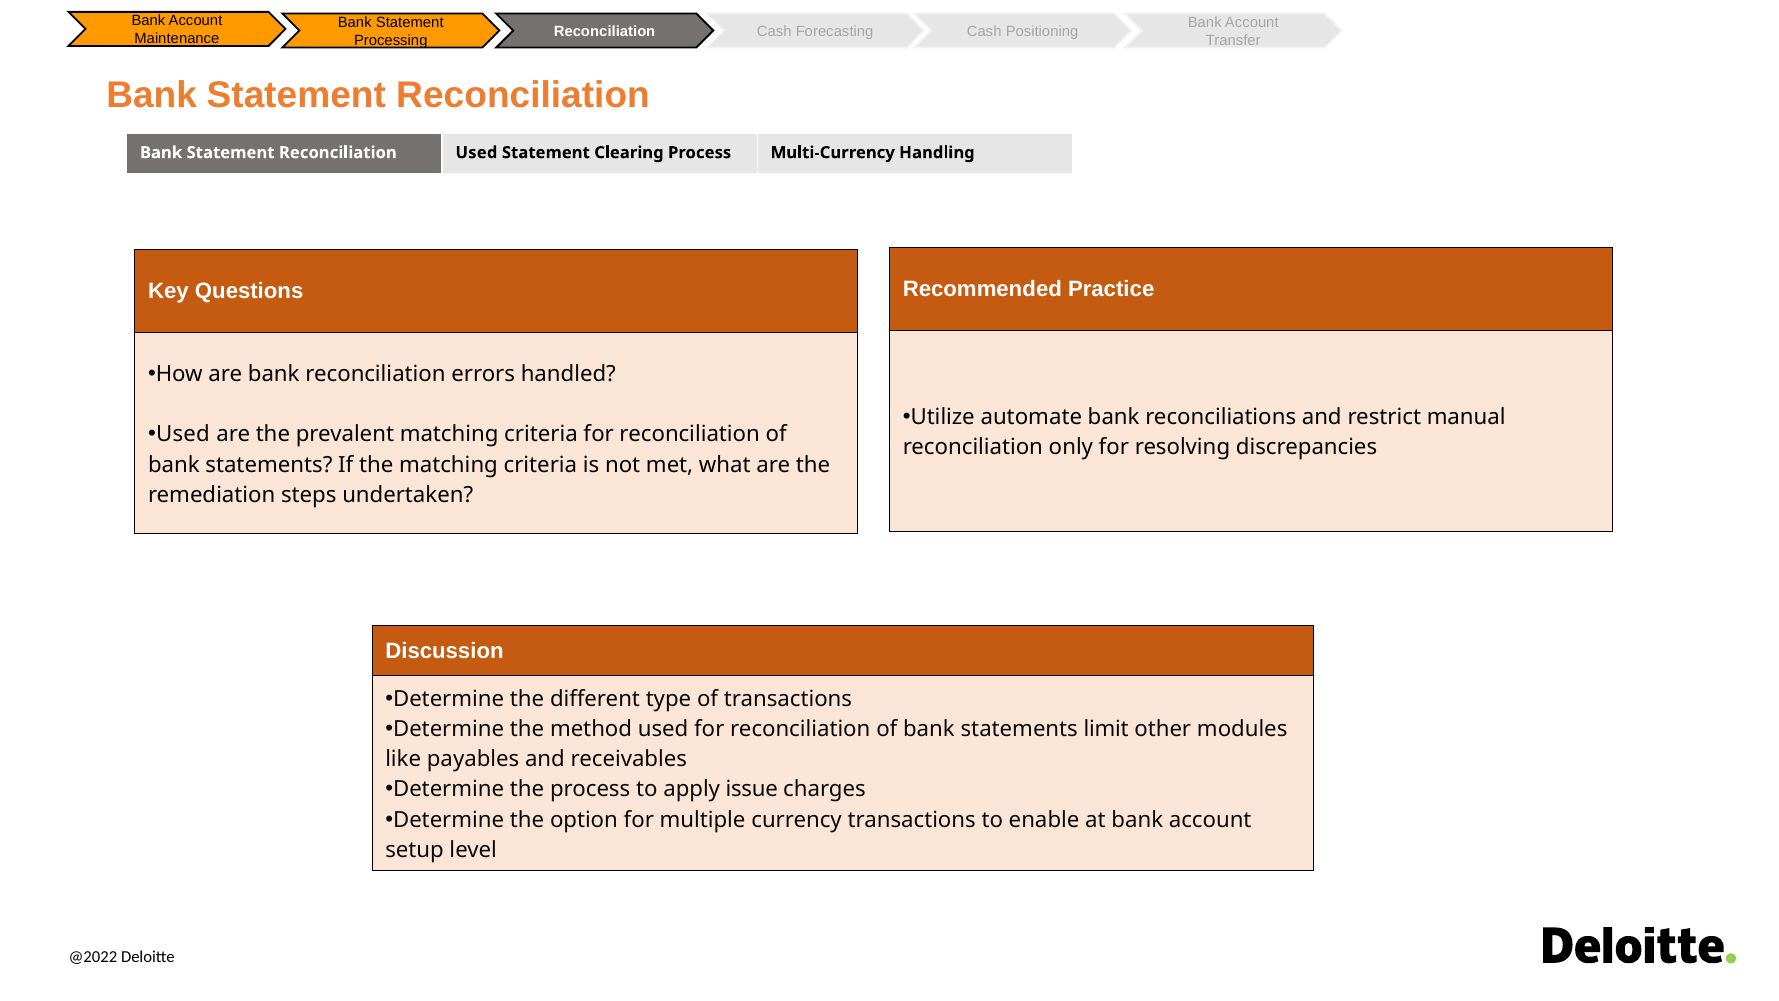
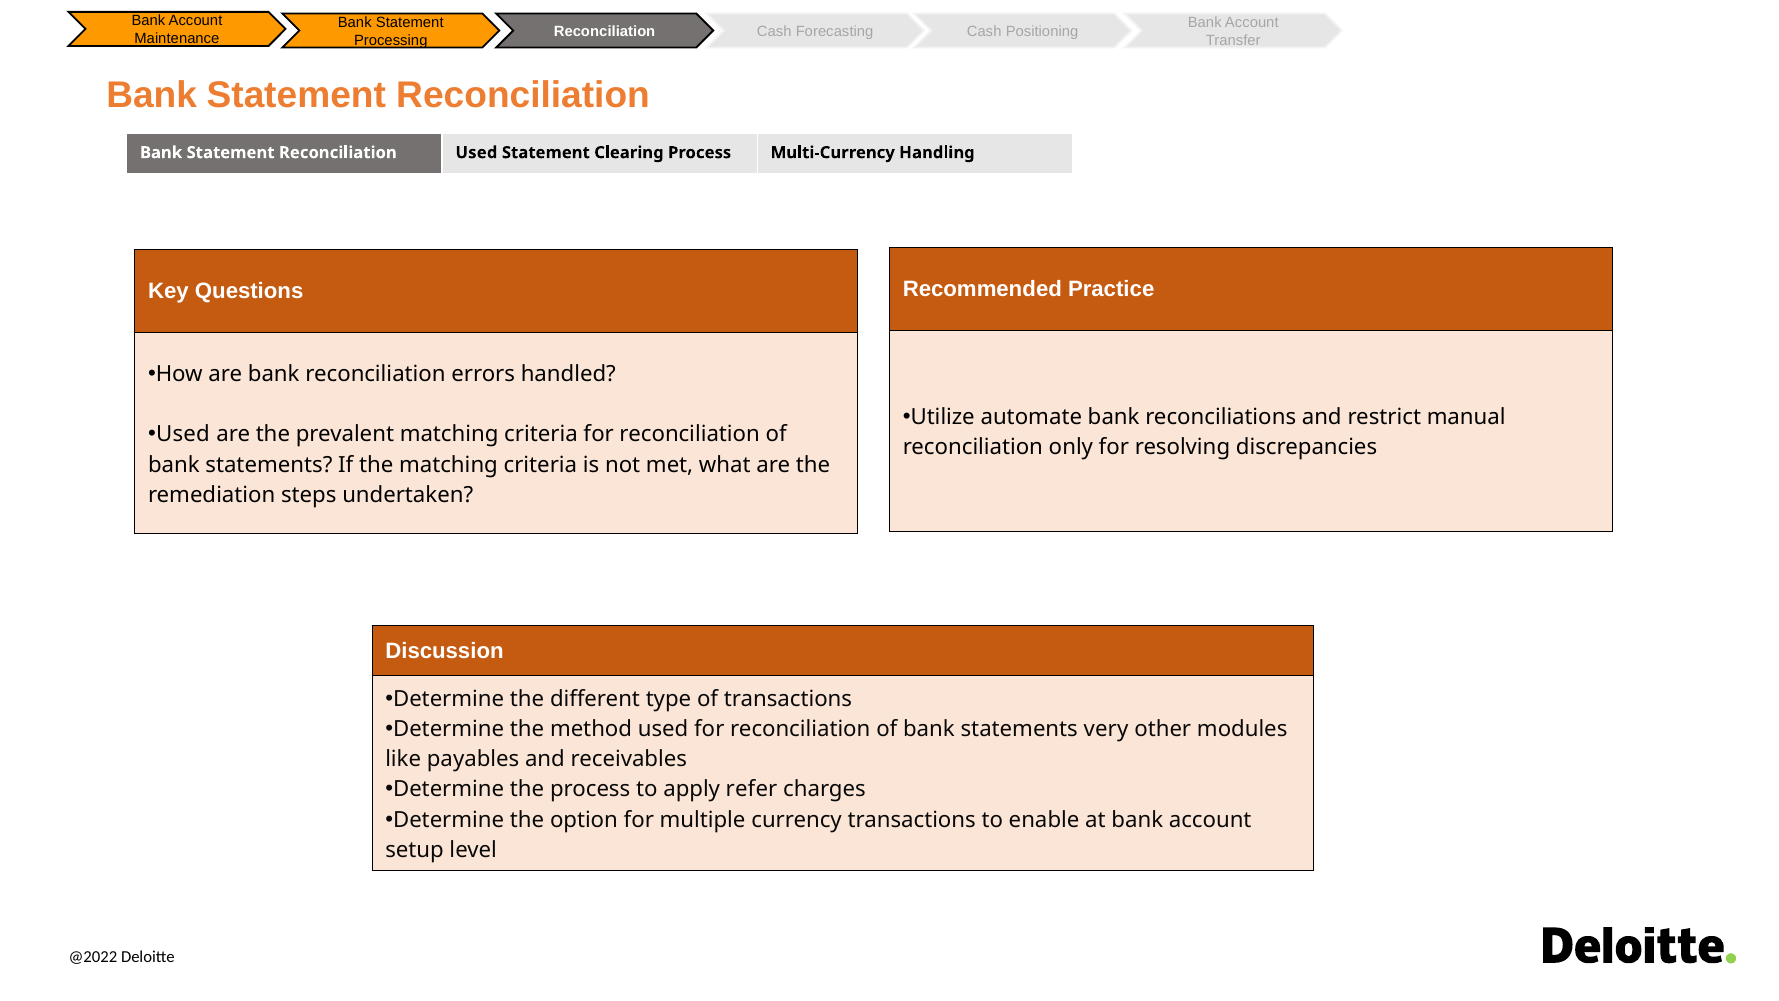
limit: limit -> very (1106, 729)
issue: issue -> refer (752, 789)
